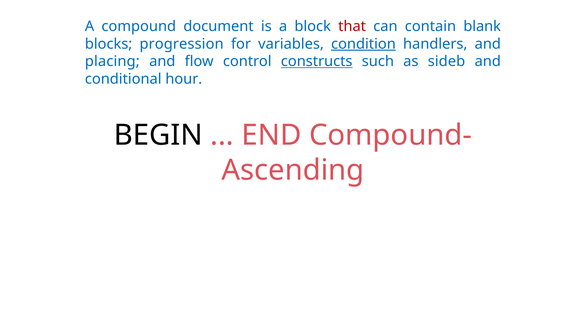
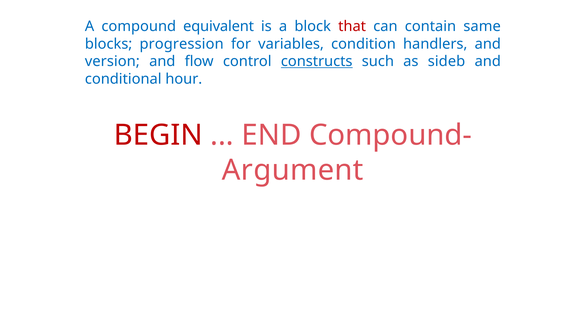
document: document -> equivalent (219, 26)
blank: blank -> same (482, 26)
condition underline: present -> none (363, 44)
placing: placing -> version (112, 62)
BEGIN colour: black -> red (158, 135)
Ascending: Ascending -> Argument (293, 171)
